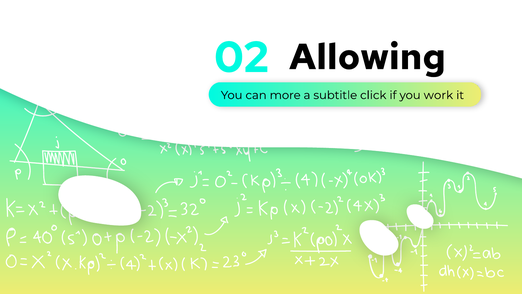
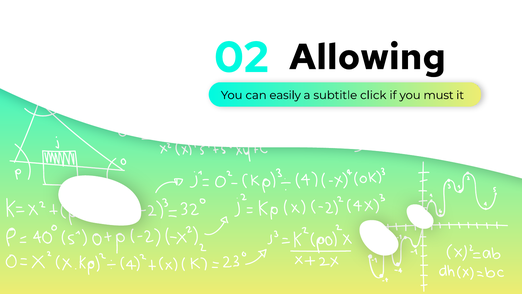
more: more -> easily (285, 95)
work: work -> must (439, 95)
